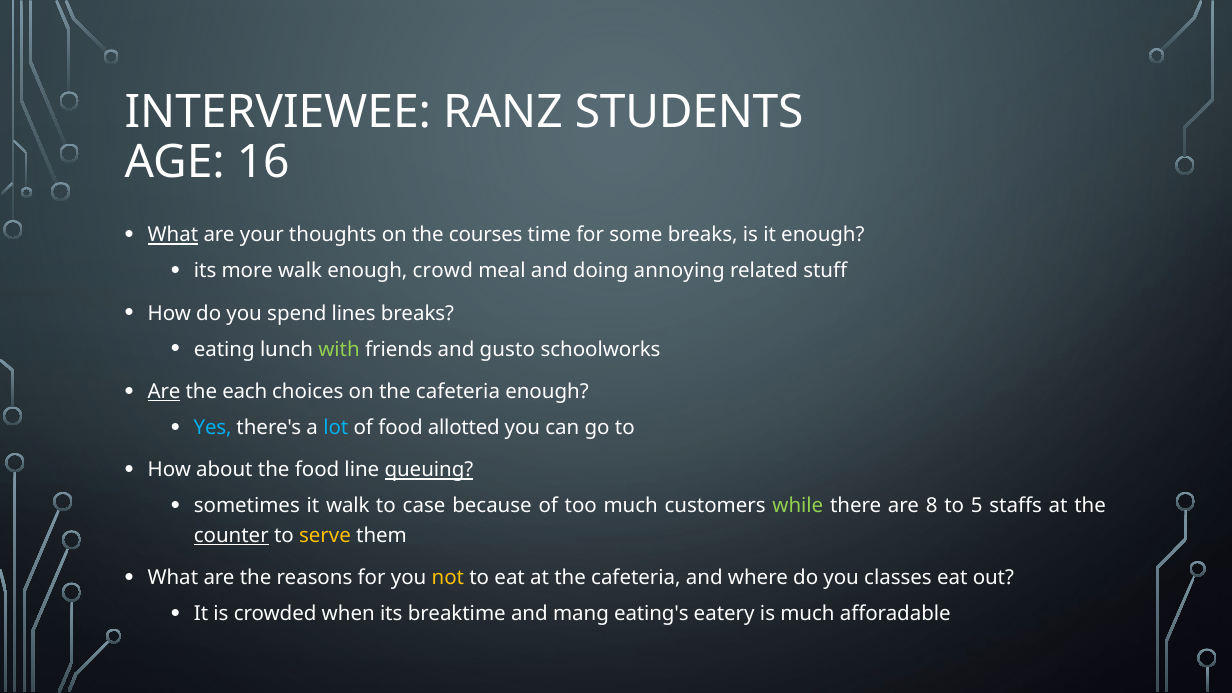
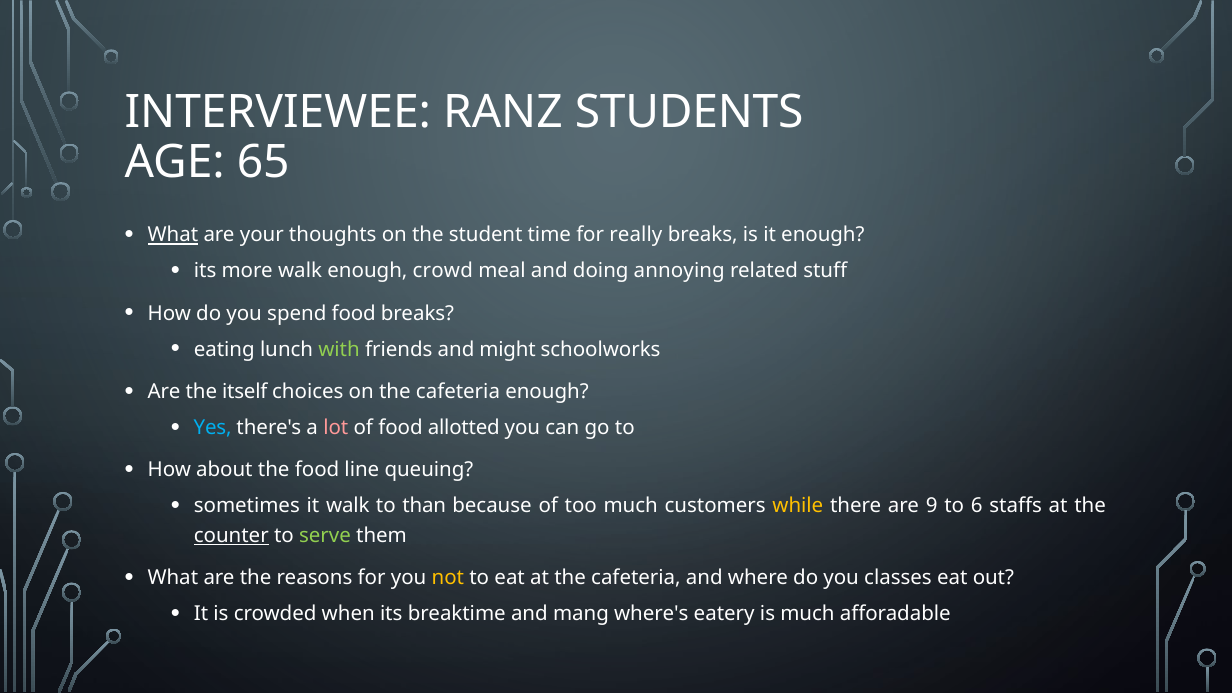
16: 16 -> 65 (263, 162)
courses: courses -> student (486, 235)
some: some -> really (636, 235)
spend lines: lines -> food (354, 313)
gusto: gusto -> might (508, 349)
Are underline: present -> none (164, 392)
each: each -> itself (245, 392)
lot colour: light blue -> pink (336, 428)
queuing underline: present -> none (429, 470)
case: case -> than (424, 506)
while colour: light green -> yellow (798, 506)
8: 8 -> 9 (932, 506)
5: 5 -> 6 (977, 506)
serve colour: yellow -> light green (325, 536)
eating's: eating's -> where's (651, 614)
